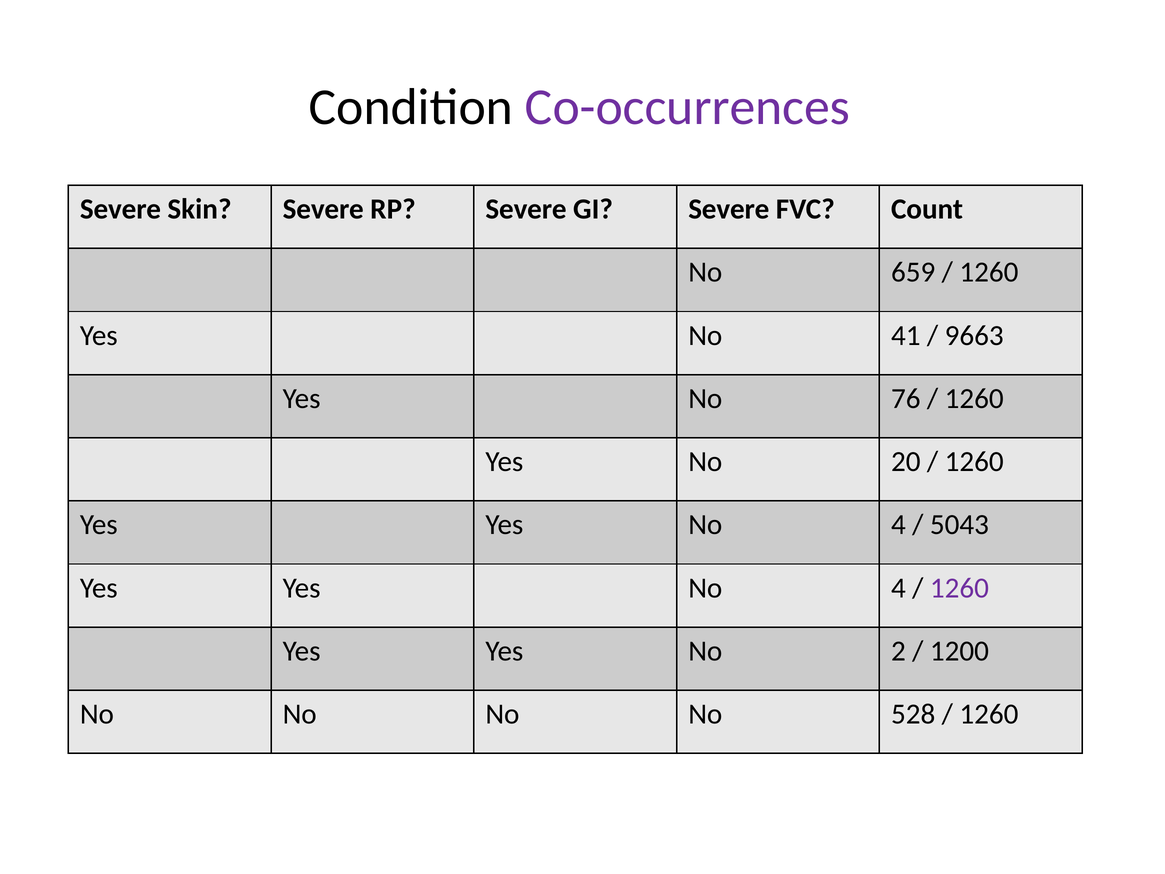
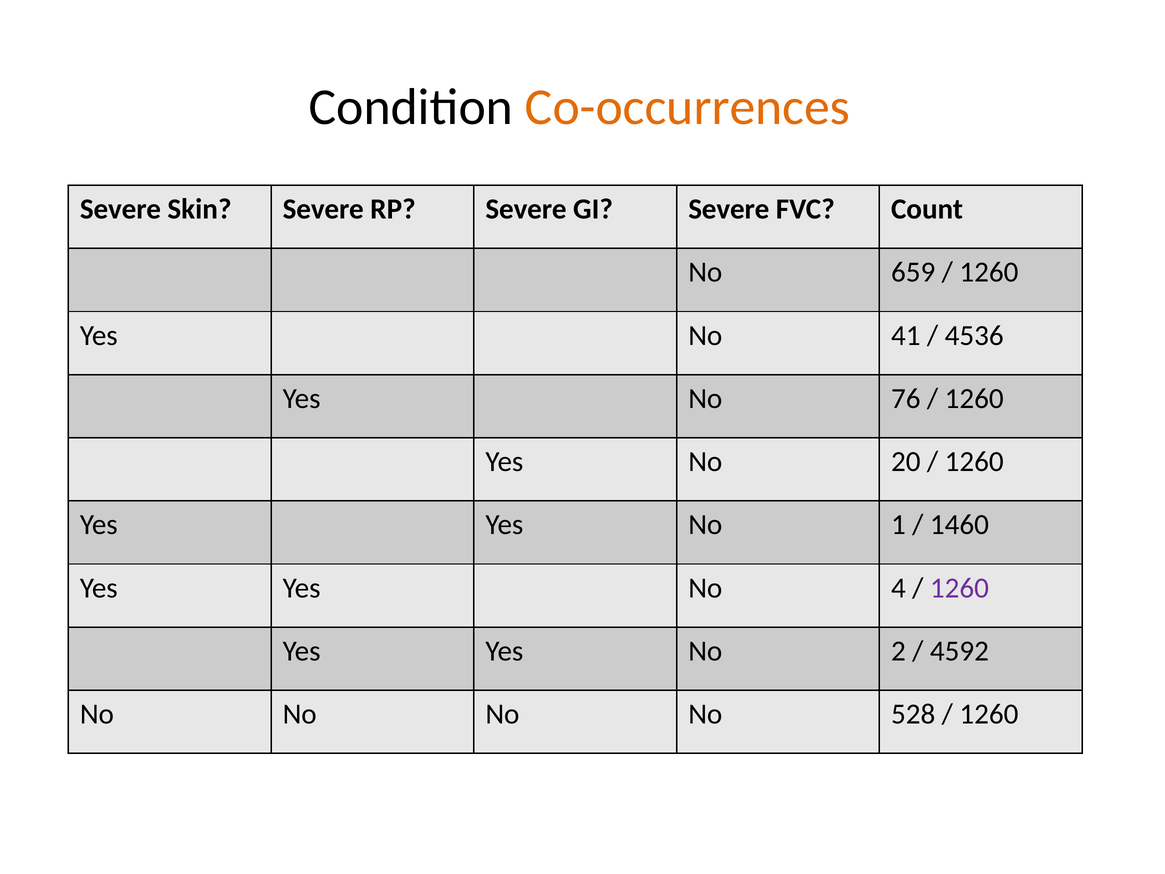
Co-occurrences colour: purple -> orange (688, 107)
9663: 9663 -> 4536 (974, 335)
4: 4 -> 1 (898, 525)
5043: 5043 -> 1460 (959, 525)
1200: 1200 -> 4592 (959, 651)
